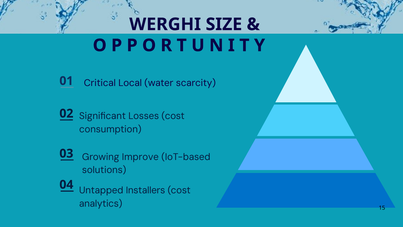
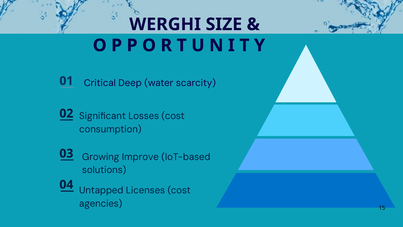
Local: Local -> Deep (130, 83)
Installers: Installers -> Licenses (145, 190)
analytics: analytics -> agencies (101, 203)
